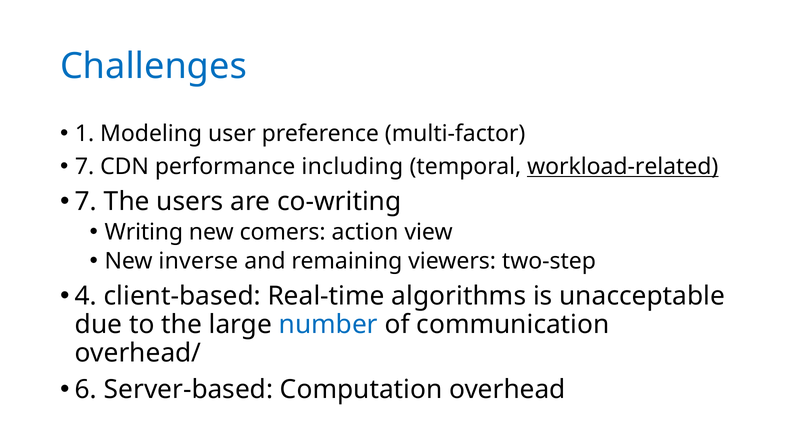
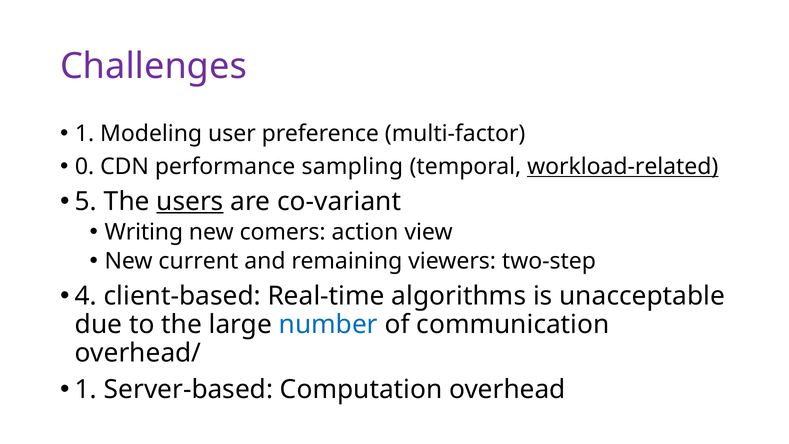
Challenges colour: blue -> purple (154, 66)
7: 7 -> 0 (85, 166)
including: including -> sampling (352, 166)
7: 7 -> 5 (86, 201)
users underline: none -> present (190, 201)
co-writing: co-writing -> co-variant (339, 201)
inverse: inverse -> current (198, 261)
6: 6 -> 1 (86, 389)
